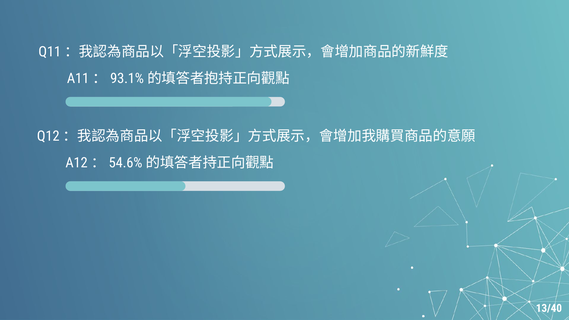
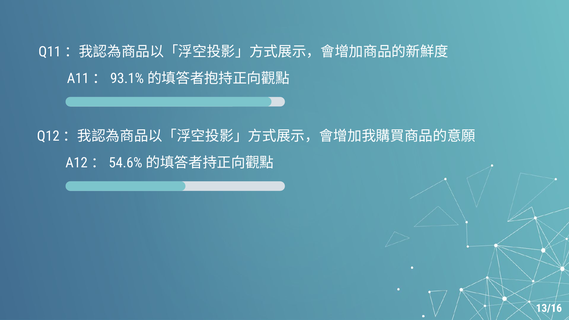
13/40: 13/40 -> 13/16 (549, 308)
